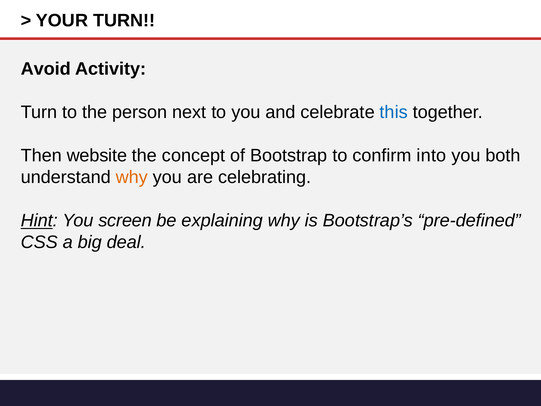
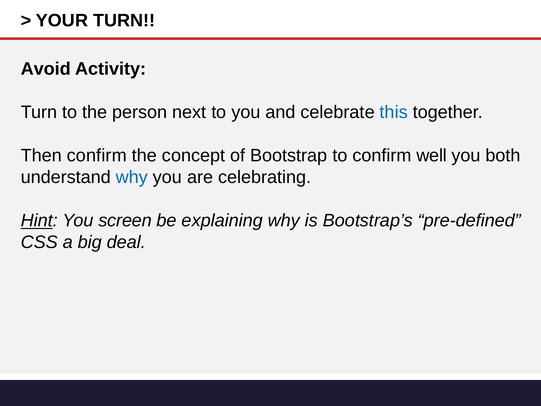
Then website: website -> confirm (97, 155)
into: into -> well (432, 155)
why colour: orange -> blue (132, 177)
